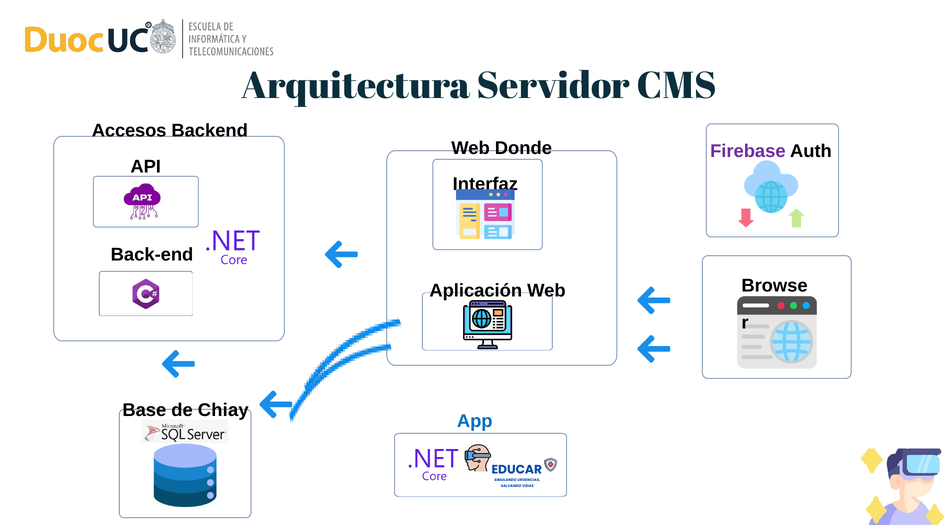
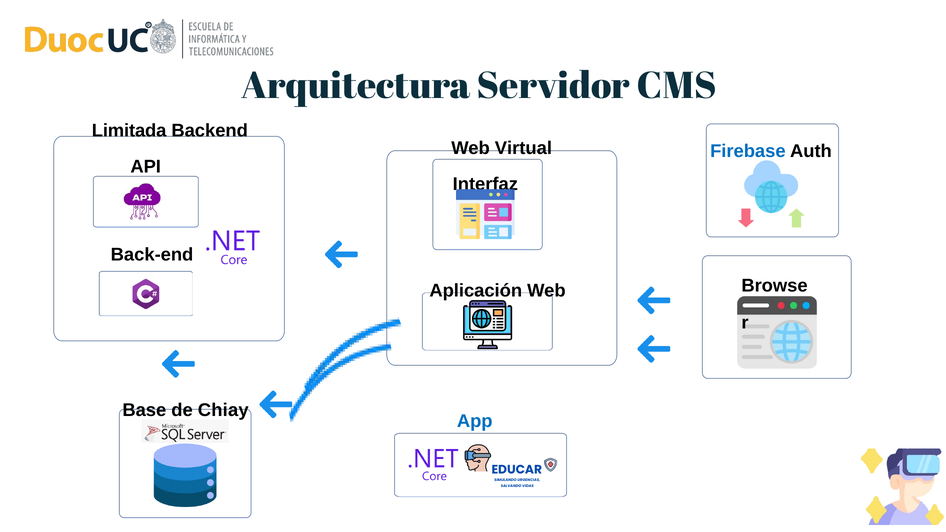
Accesos: Accesos -> Limitada (129, 131)
Donde: Donde -> Virtual (523, 148)
Firebase colour: purple -> blue (748, 151)
